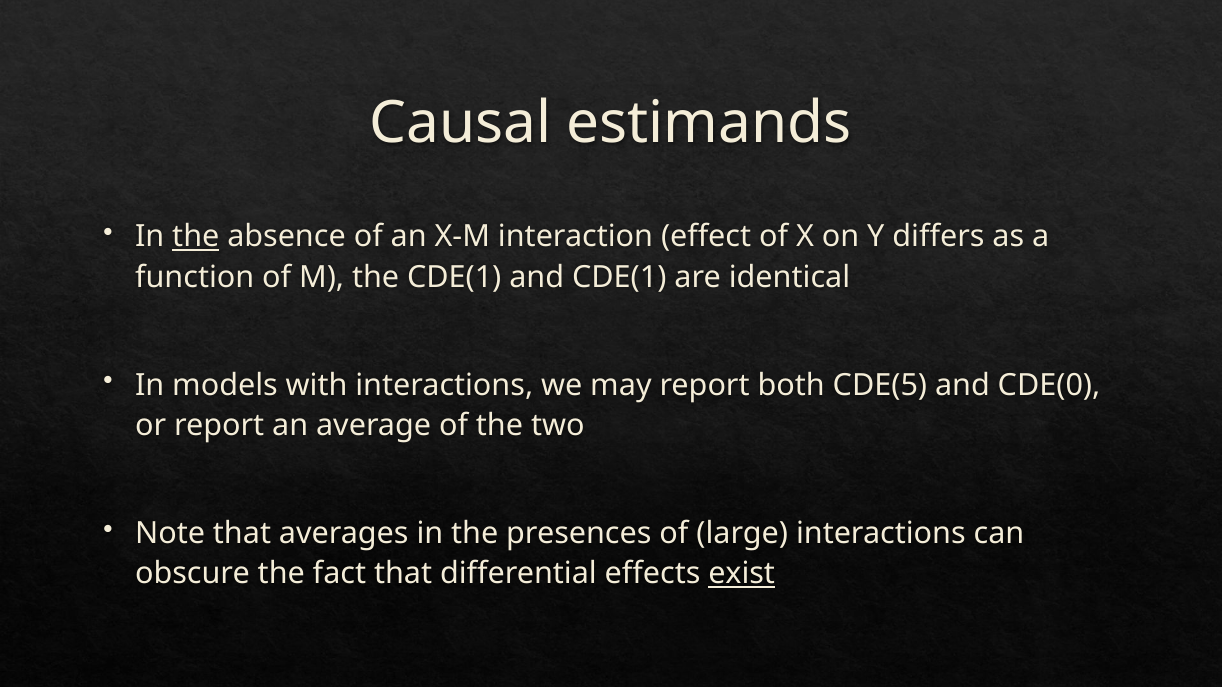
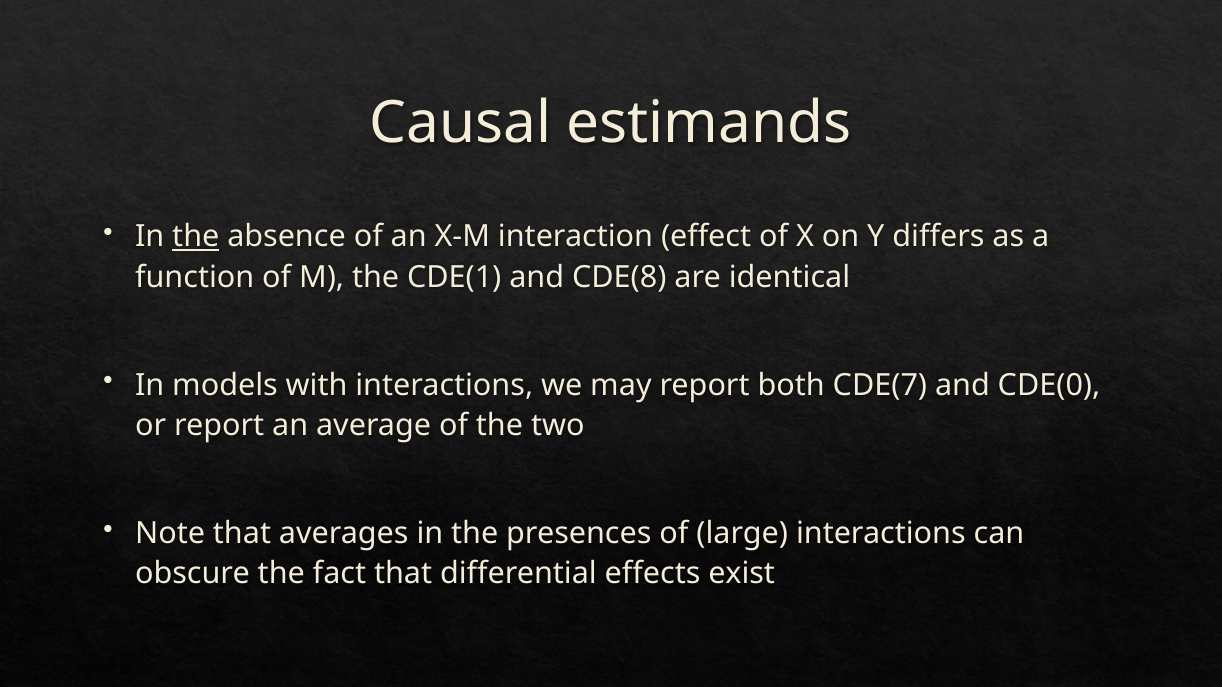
and CDE(1: CDE(1 -> CDE(8 (619, 277)
CDE(5: CDE(5 -> CDE(7 (880, 385)
exist underline: present -> none (742, 574)
